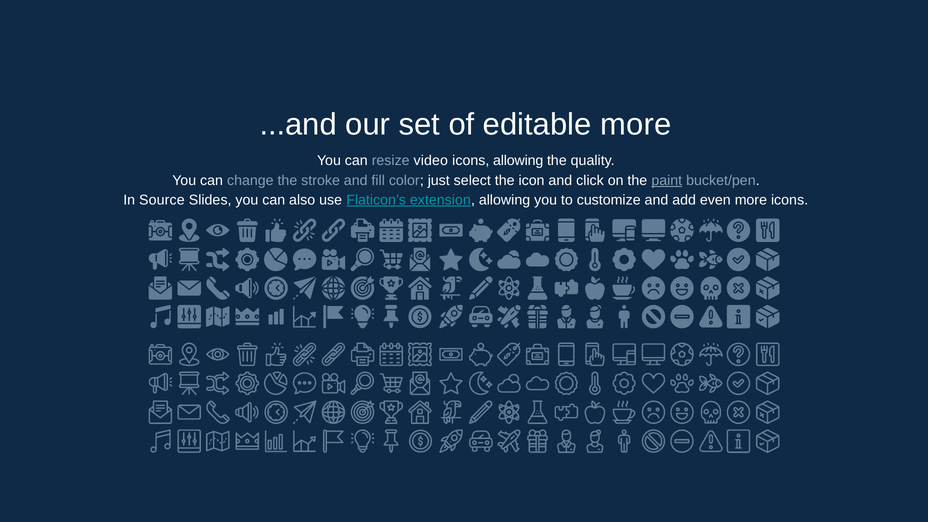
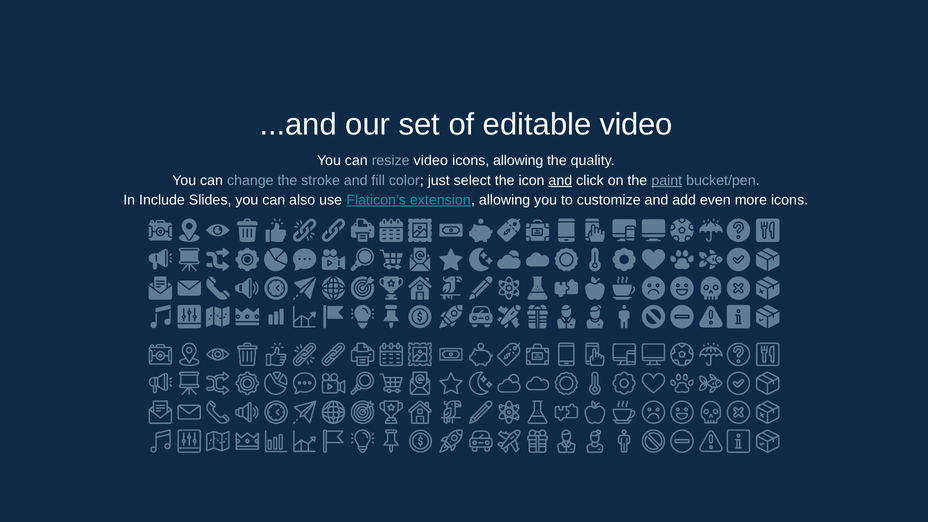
editable more: more -> video (636, 125)
and underline: none -> present (560, 180)
Source: Source -> Include (162, 200)
